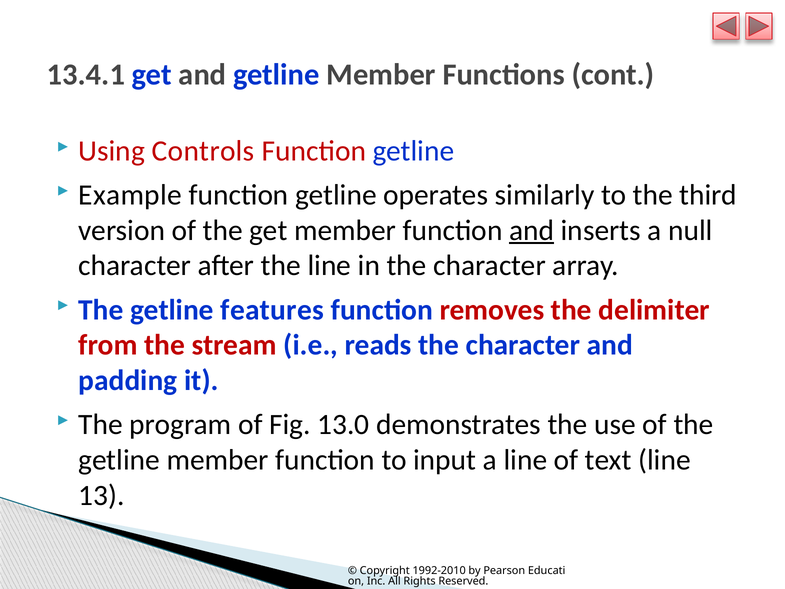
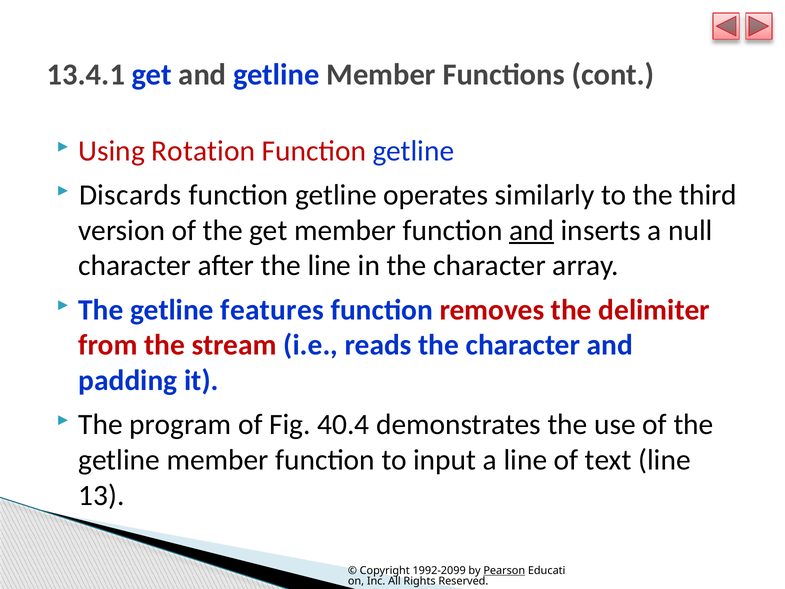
Controls: Controls -> Rotation (203, 151)
Example: Example -> Discards (130, 195)
13.0: 13.0 -> 40.4 (343, 424)
1992-2010: 1992-2010 -> 1992-2099 (439, 570)
Pearson underline: none -> present (504, 570)
